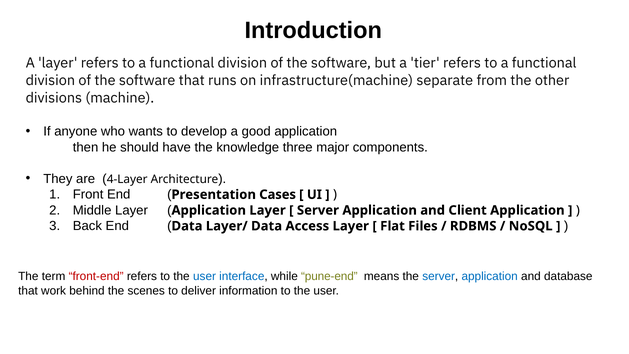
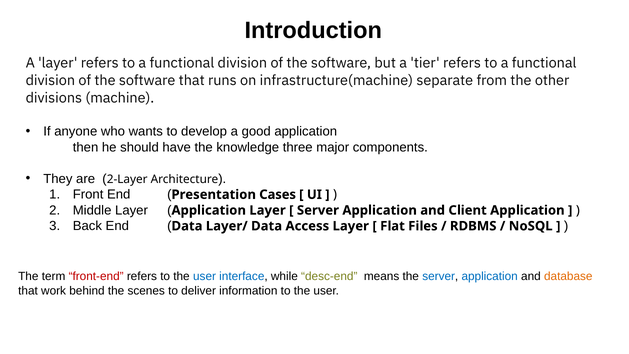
4-Layer: 4-Layer -> 2-Layer (127, 179)
pune-end: pune-end -> desc-end (329, 276)
database colour: black -> orange (568, 276)
